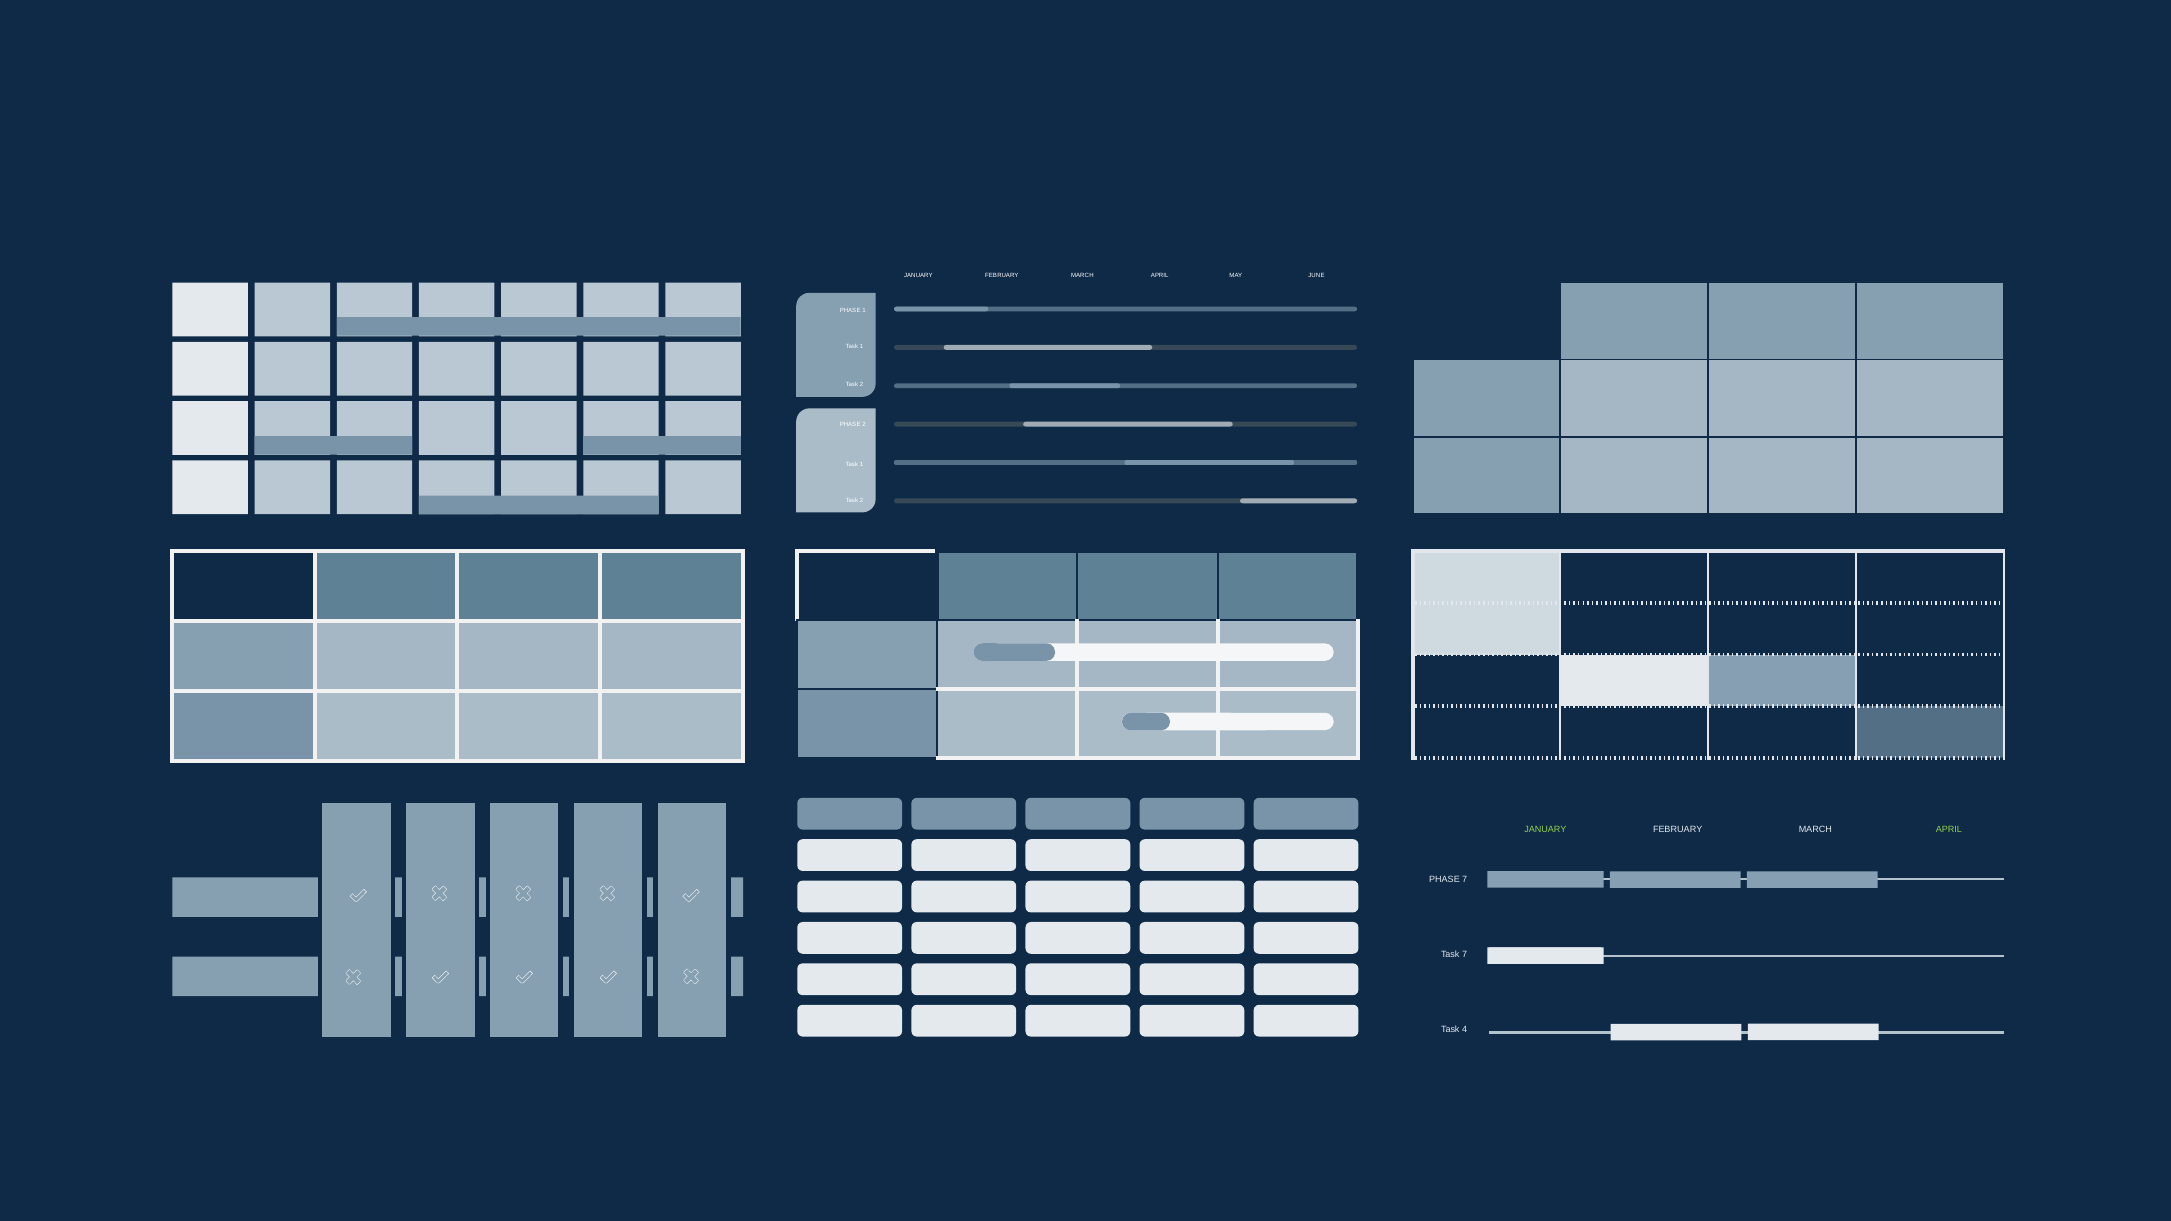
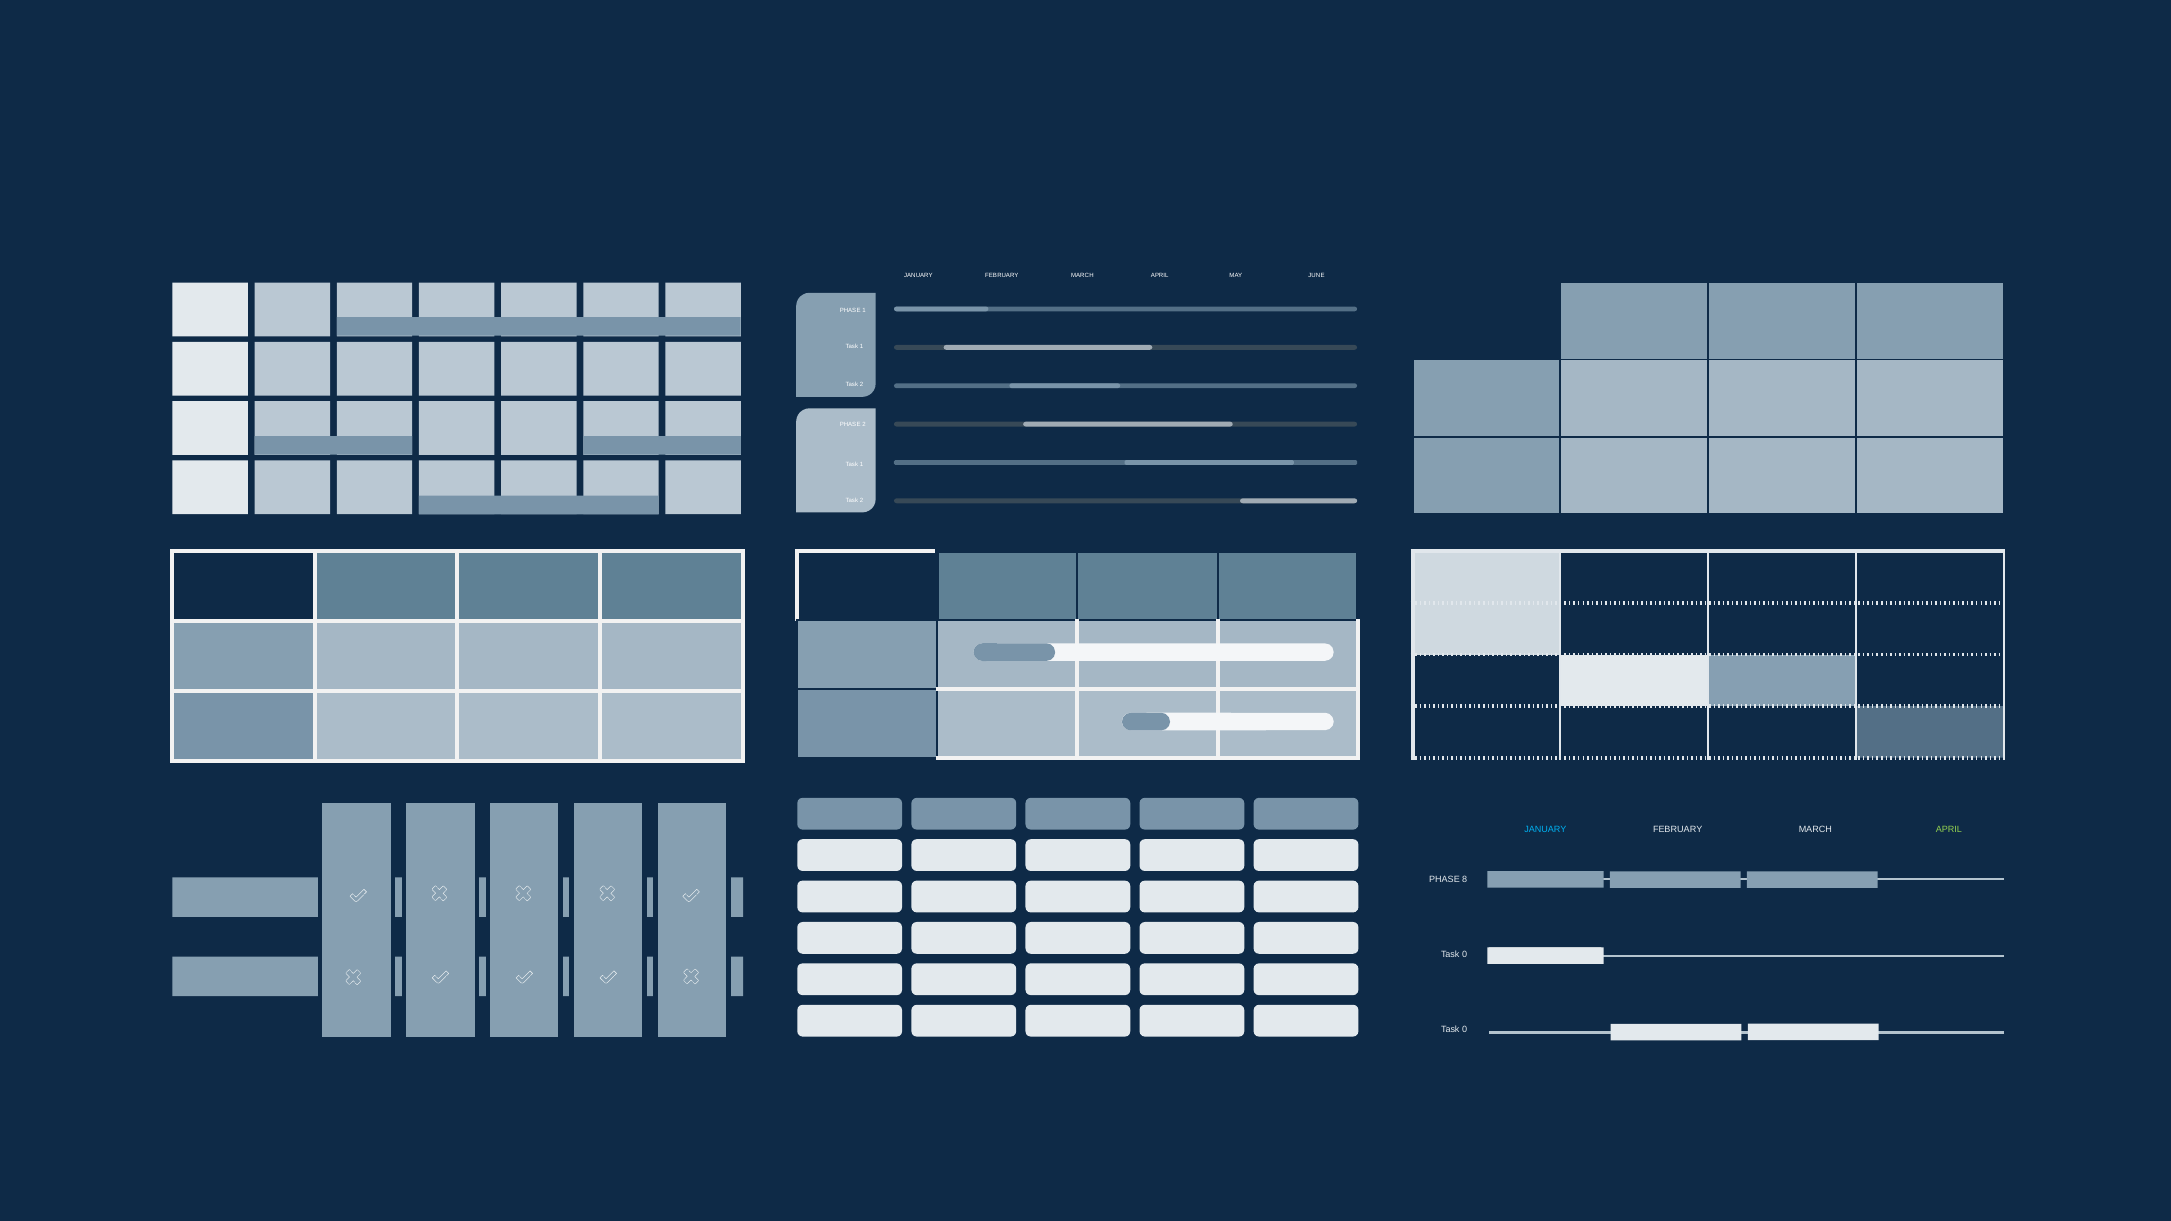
JANUARY colour: light green -> light blue (1545, 830)
PHASE 7: 7 -> 8 (1465, 880)
7: 7 -> 0 (1465, 955)
4: 4 -> 0 (1465, 1030)
